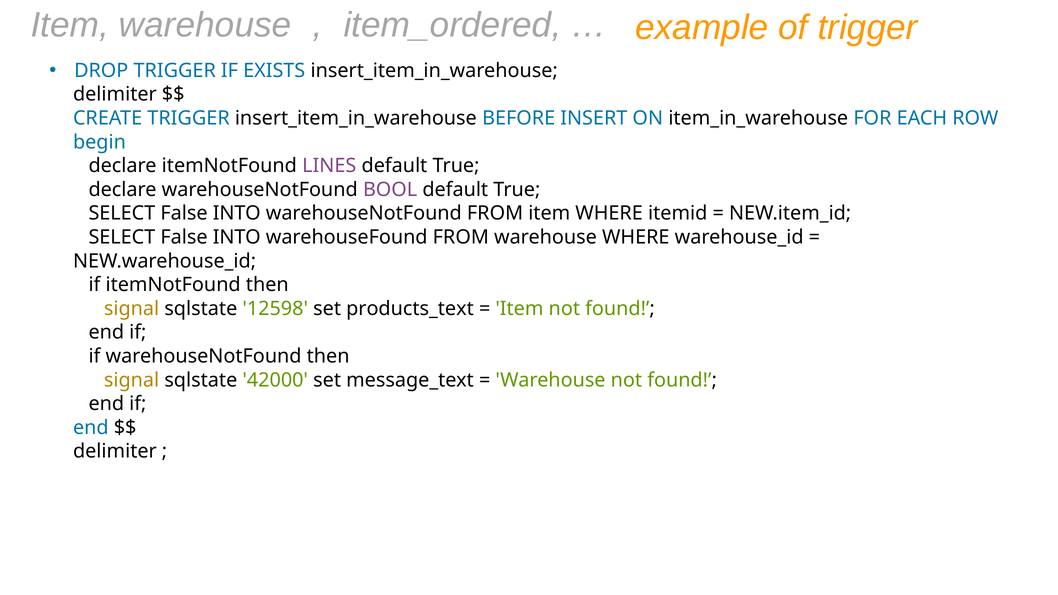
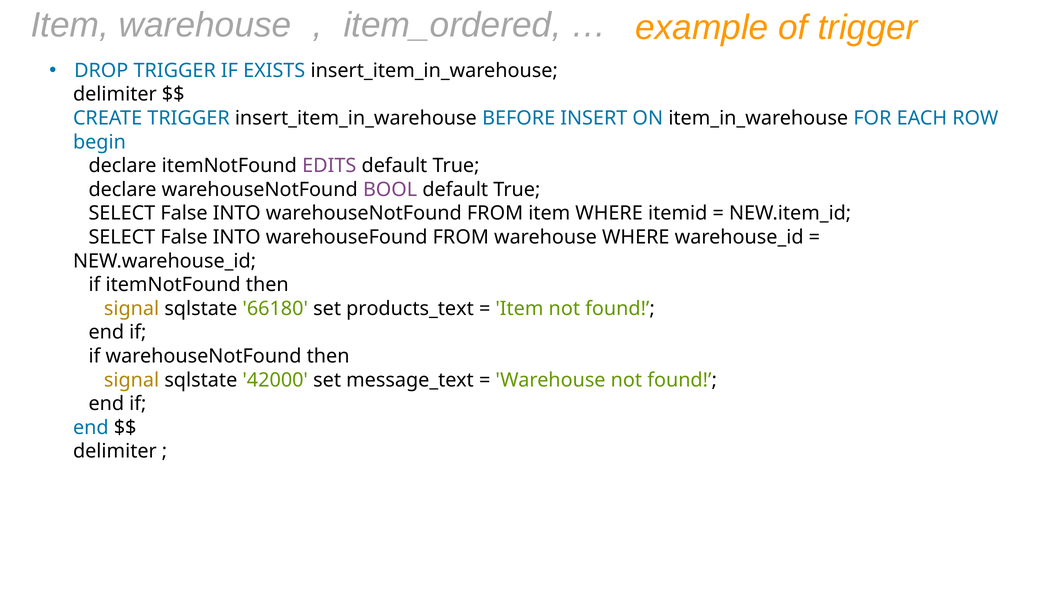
LINES: LINES -> EDITS (329, 166)
12598: 12598 -> 66180 (275, 309)
